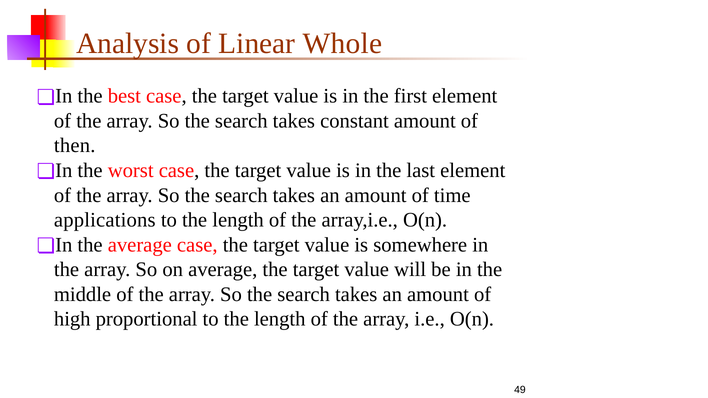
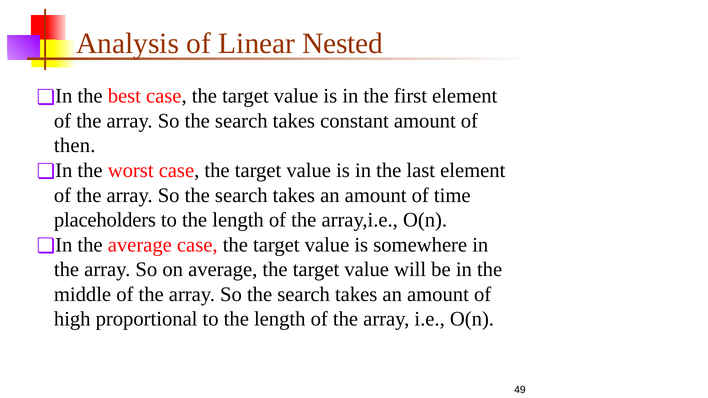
Whole: Whole -> Nested (343, 44)
applications: applications -> placeholders (105, 220)
